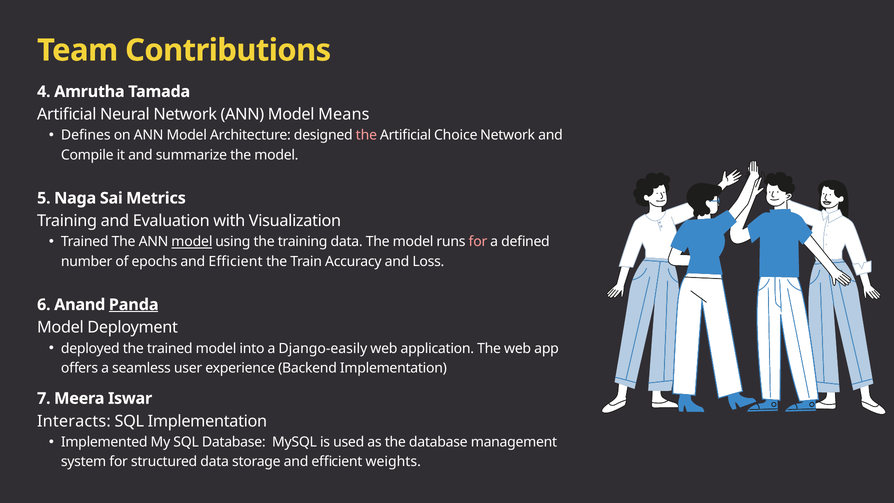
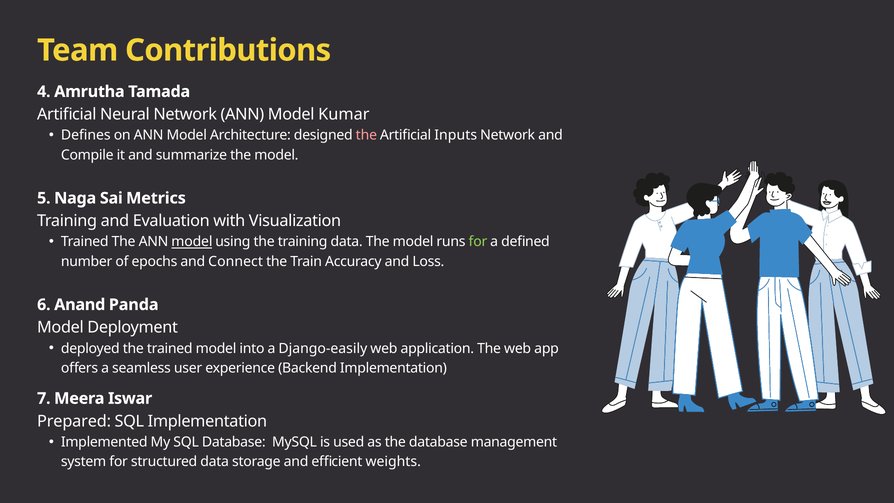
Means: Means -> Kumar (344, 114)
Choice: Choice -> Inputs (456, 135)
for colour: pink -> light green (478, 242)
epochs and Efficient: Efficient -> Connect (236, 261)
Panda underline: present -> none (134, 305)
Interacts: Interacts -> Prepared (74, 421)
